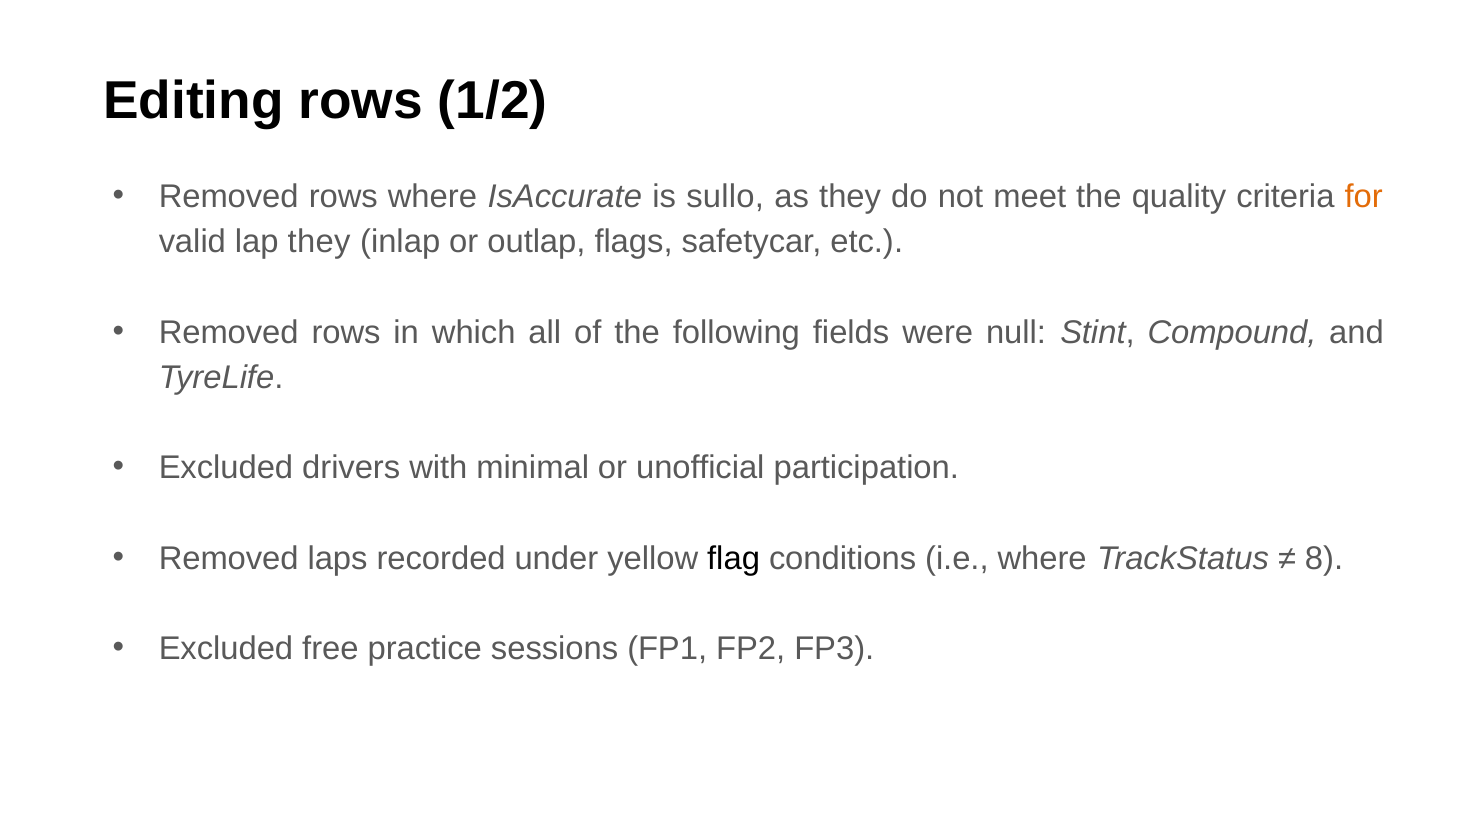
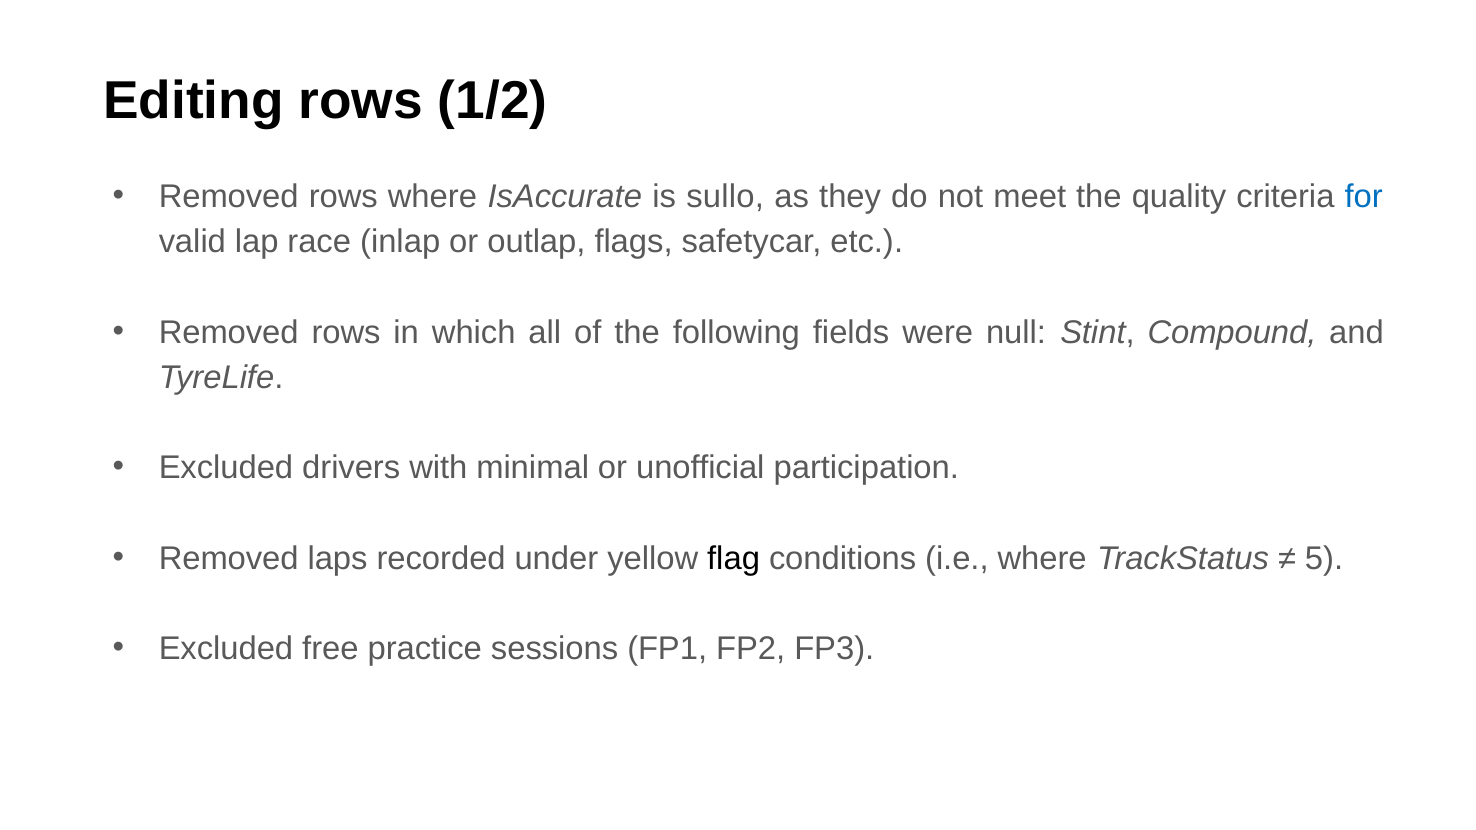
for colour: orange -> blue (1364, 197)
lap they: they -> race (319, 242)
8: 8 -> 5 (1324, 558)
